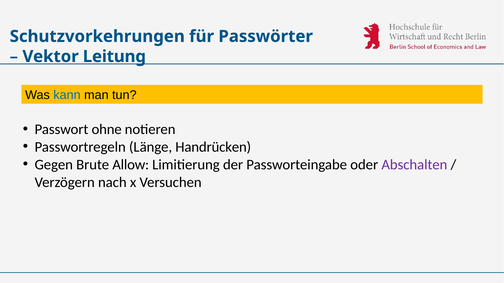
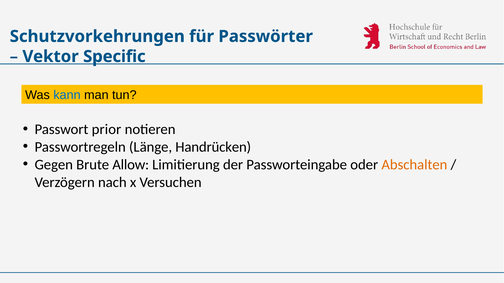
Leitung: Leitung -> Specific (114, 57)
ohne: ohne -> prior (106, 129)
Abschalten colour: purple -> orange (414, 165)
